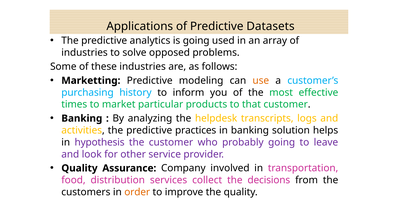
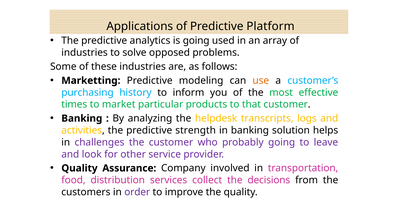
Datasets: Datasets -> Platform (270, 26)
practices: practices -> strength (196, 130)
hypothesis: hypothesis -> challenges (100, 142)
order colour: orange -> purple (137, 192)
